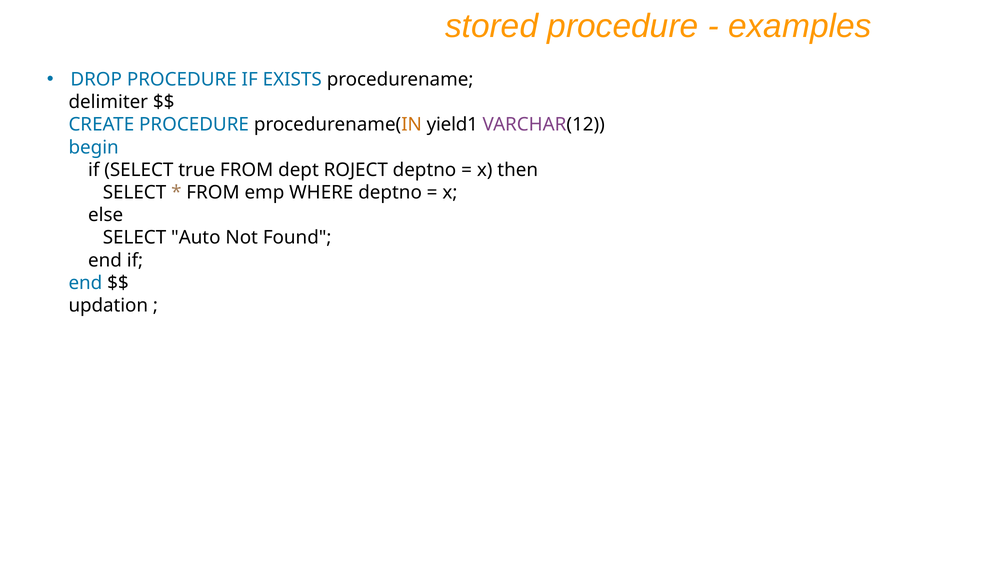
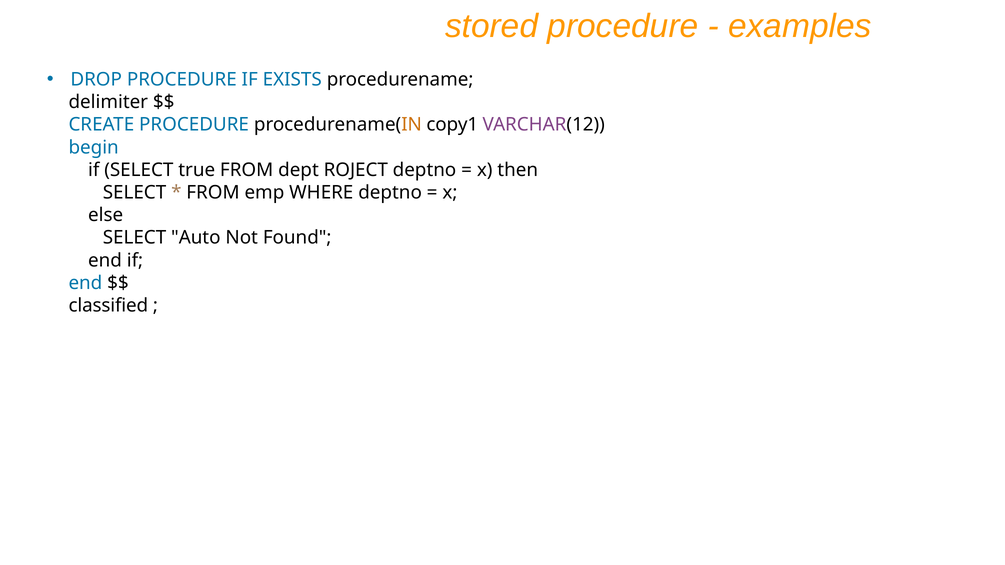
yield1: yield1 -> copy1 (452, 125)
updation: updation -> classified (108, 306)
